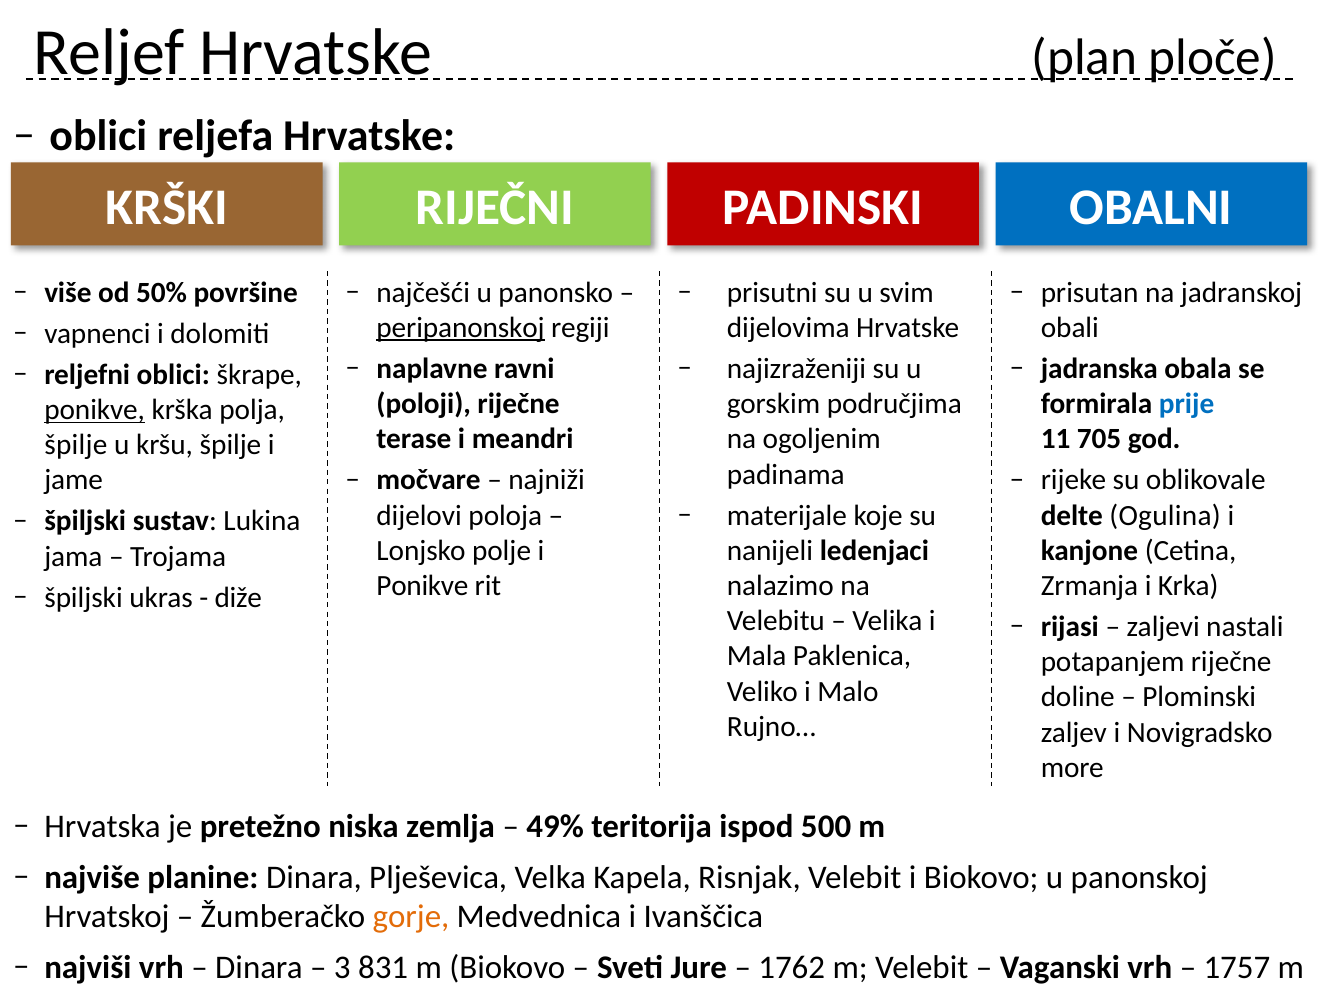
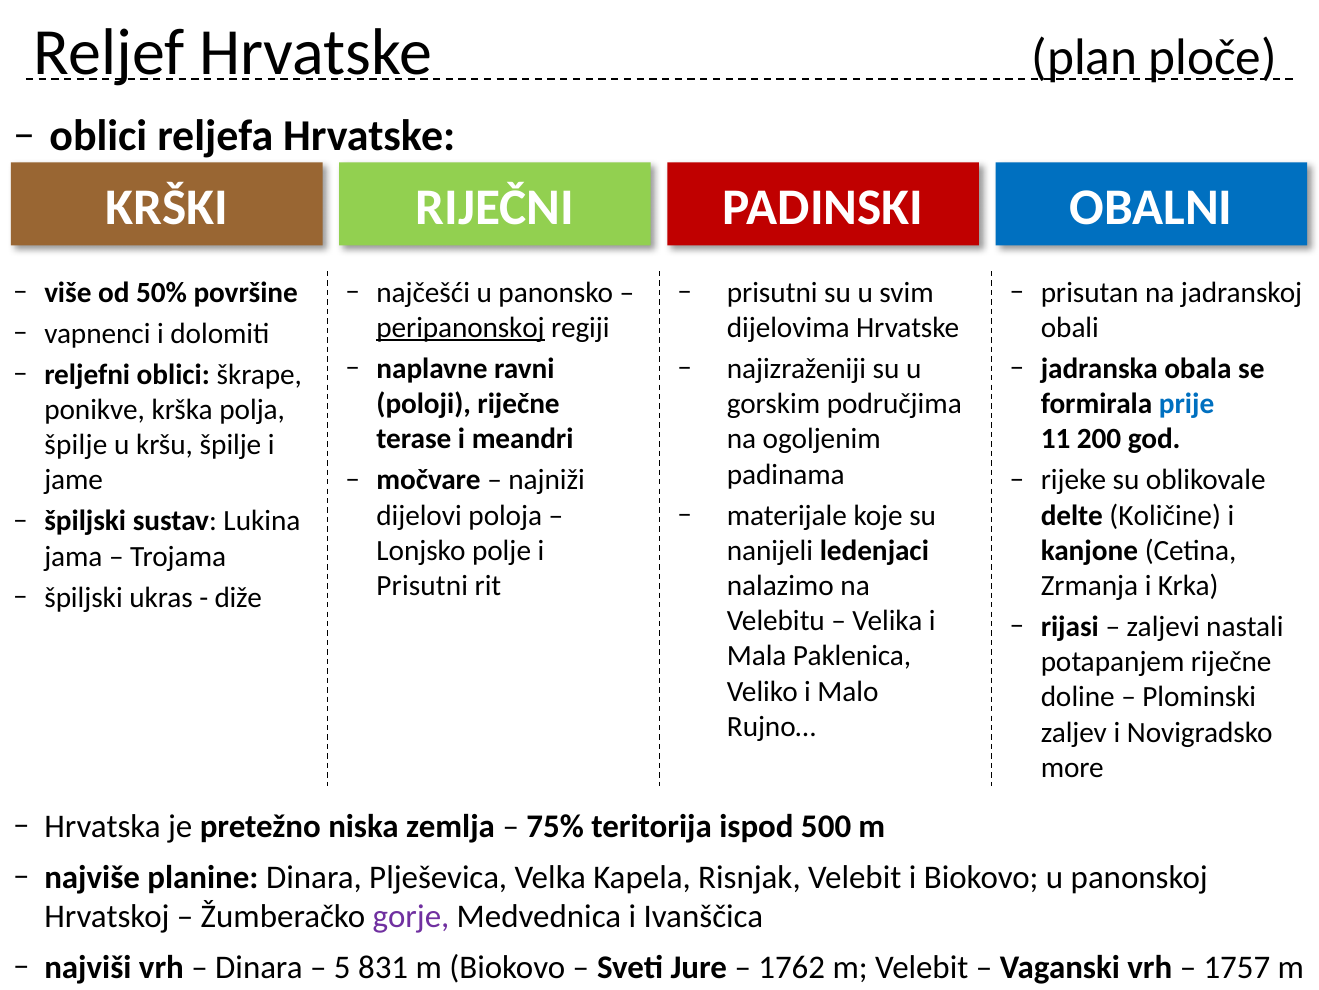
ponikve underline: present -> none (95, 410)
705: 705 -> 200 (1099, 439)
Ogulina: Ogulina -> Količine (1165, 515)
Ponikve: Ponikve -> Prisutni (422, 585)
49%: 49% -> 75% (555, 826)
gorje colour: orange -> purple (411, 916)
3: 3 -> 5 (342, 967)
